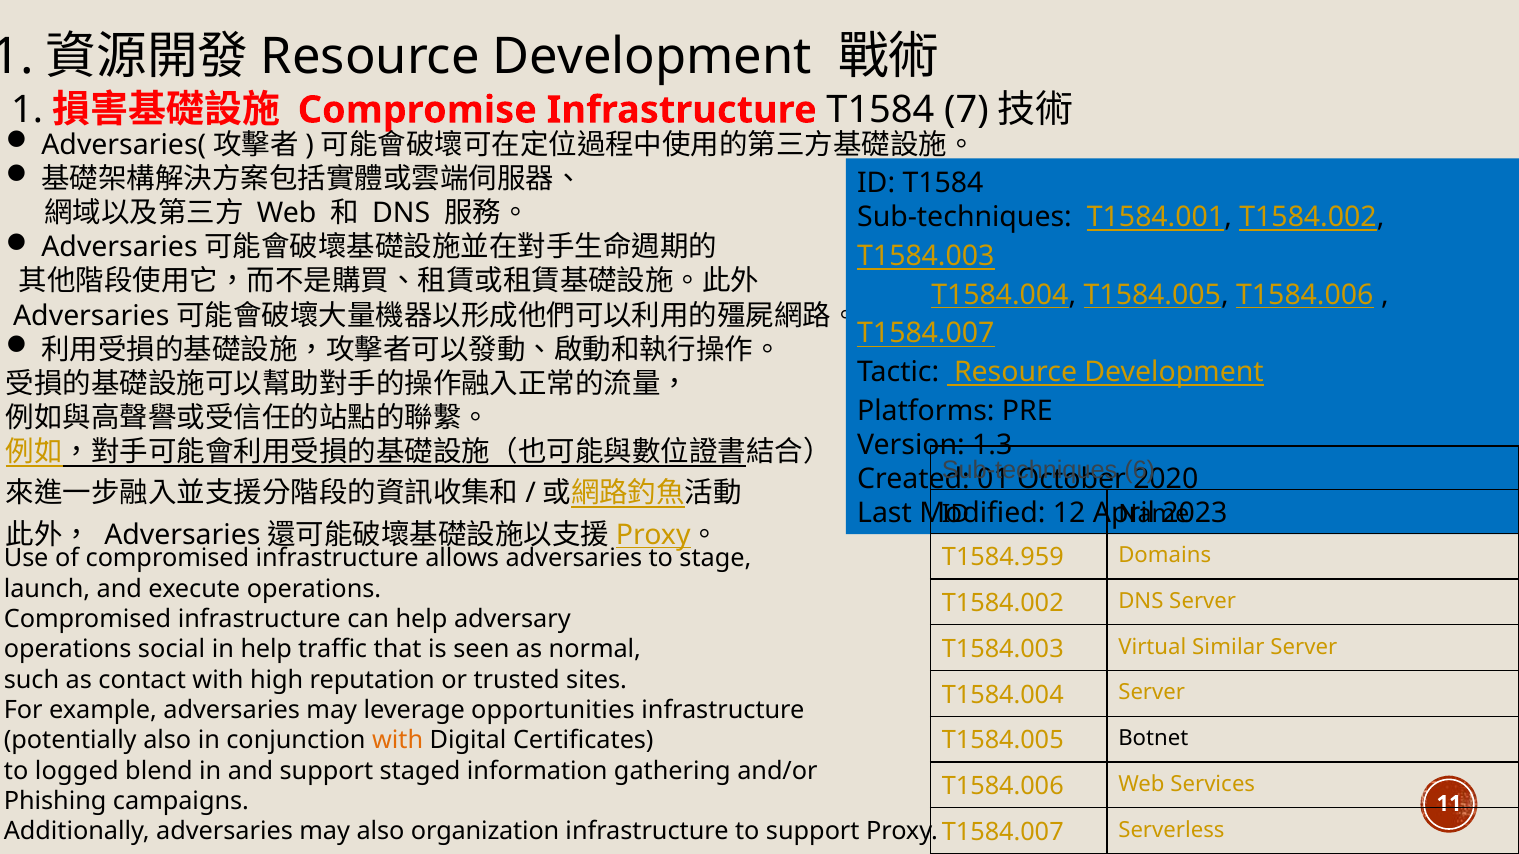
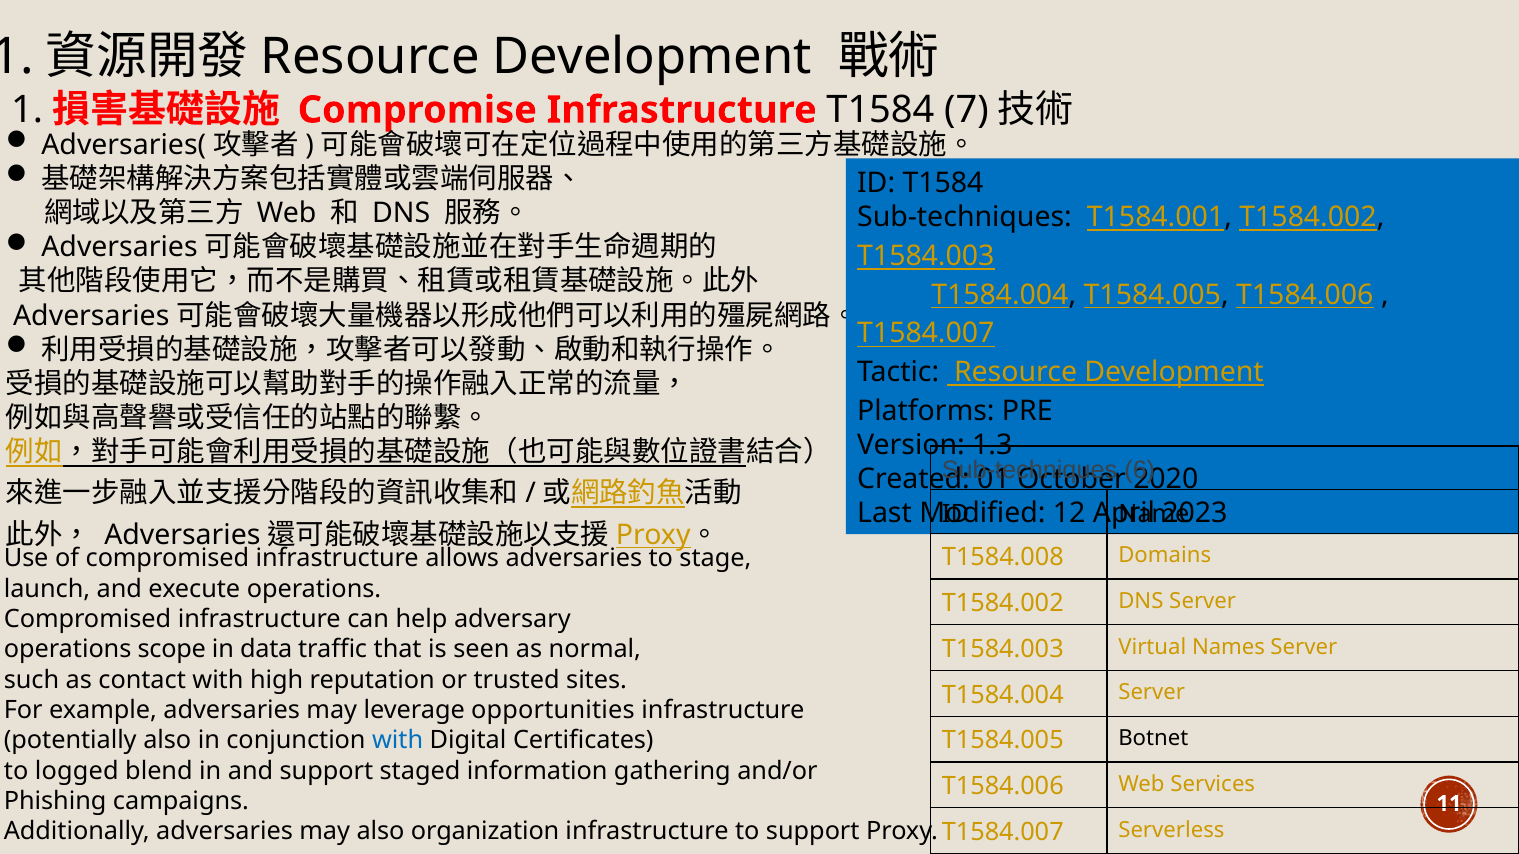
T1584.959: T1584.959 -> T1584.008 (1003, 558)
Similar: Similar -> Names (1229, 647)
social: social -> scope (172, 650)
in help: help -> data (266, 650)
with colour: orange -> blue (398, 741)
